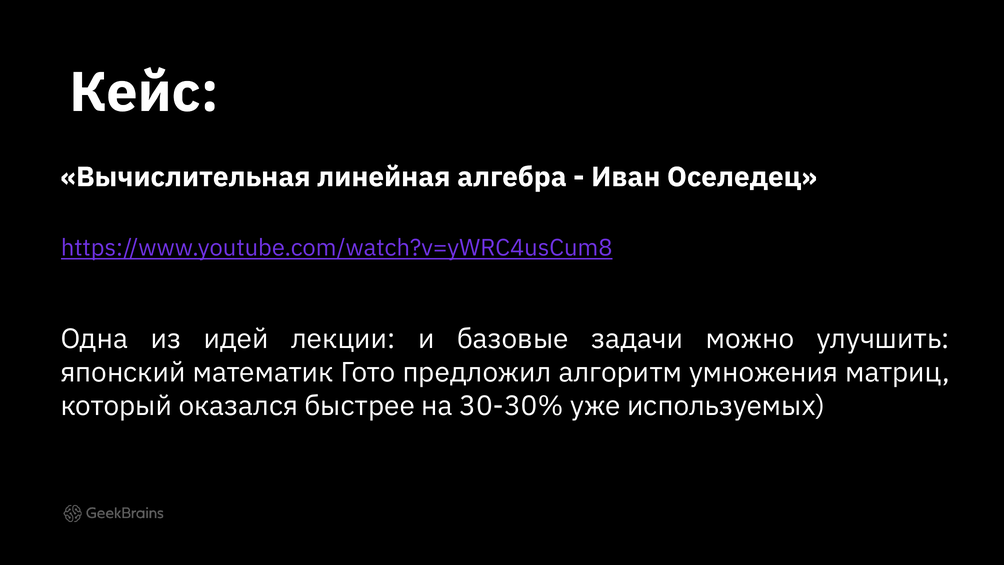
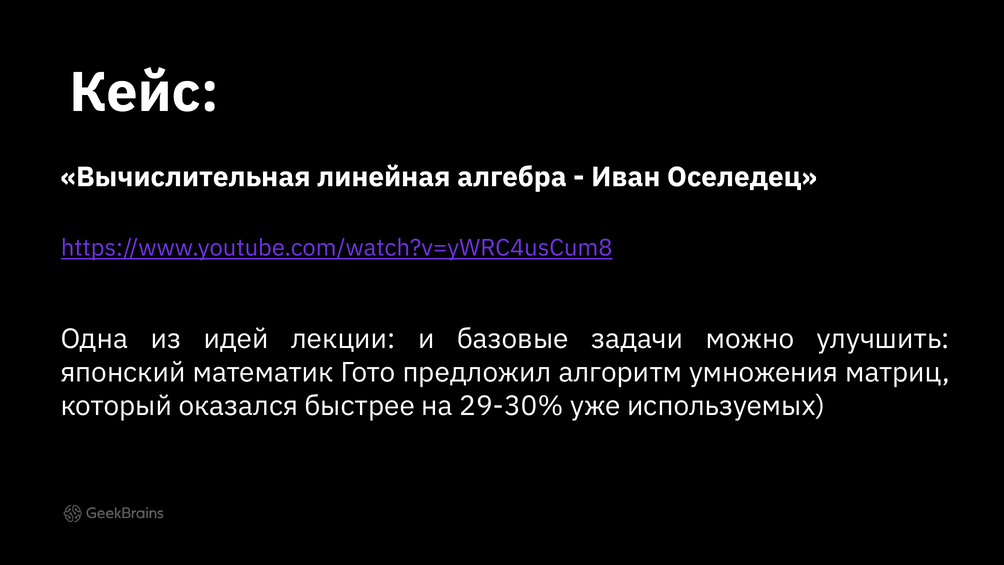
30-30%: 30-30% -> 29-30% (511, 406)
